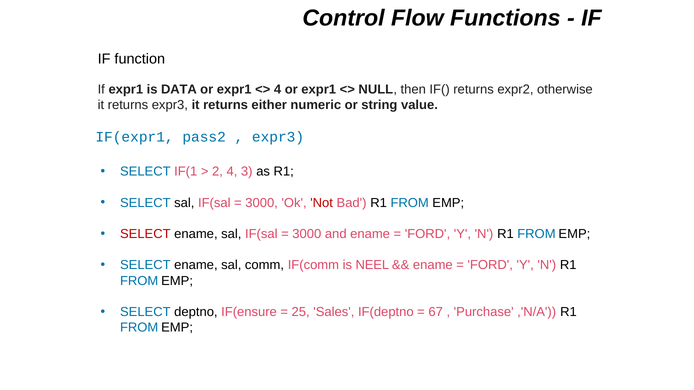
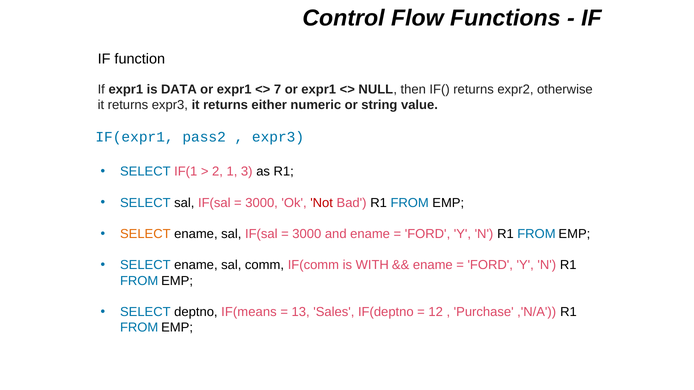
4: 4 -> 7 (278, 89)
2 4: 4 -> 1 (232, 172)
SELECT colour: red -> orange (145, 234)
NEEL: NEEL -> WITH (372, 265)
IF(ensure: IF(ensure -> IF(means (249, 312)
25: 25 -> 13 (301, 312)
67: 67 -> 12 (436, 312)
